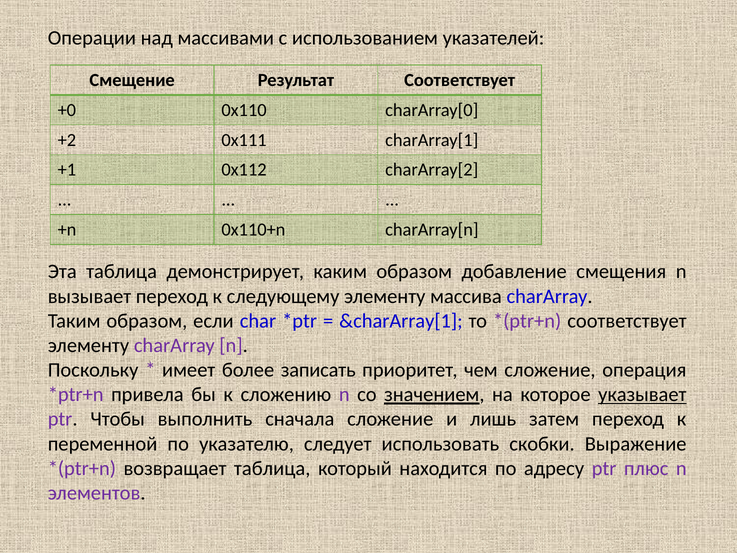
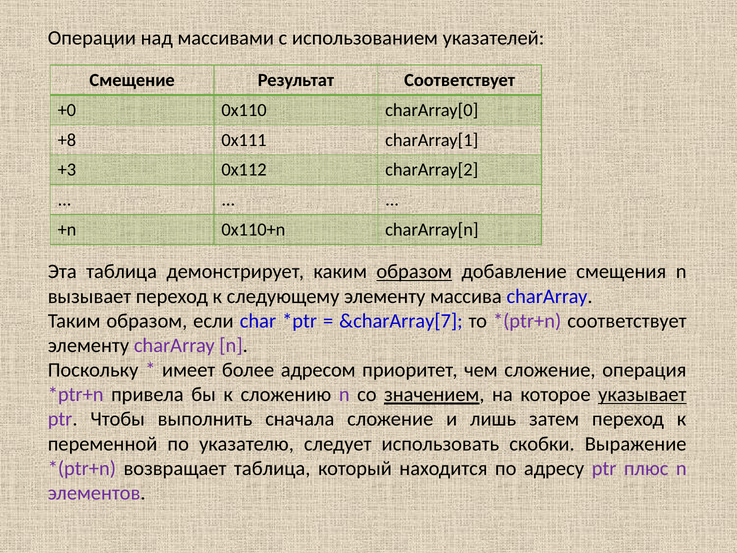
+2: +2 -> +8 (67, 140)
+1: +1 -> +3 (67, 170)
образом underline: none -> present (414, 272)
&charArray[1: &charArray[1 -> &charArray[7 (401, 321)
записать: записать -> адресом (318, 370)
